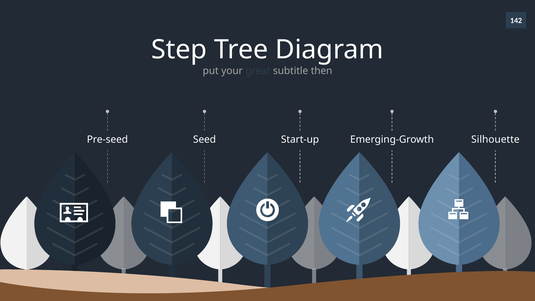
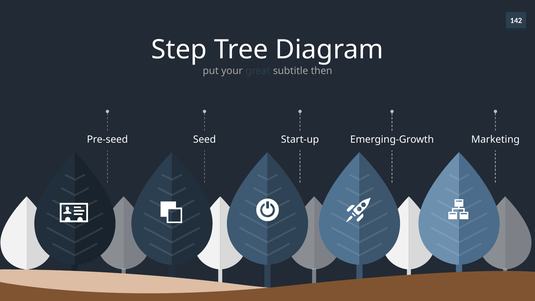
Silhouette: Silhouette -> Marketing (495, 139)
